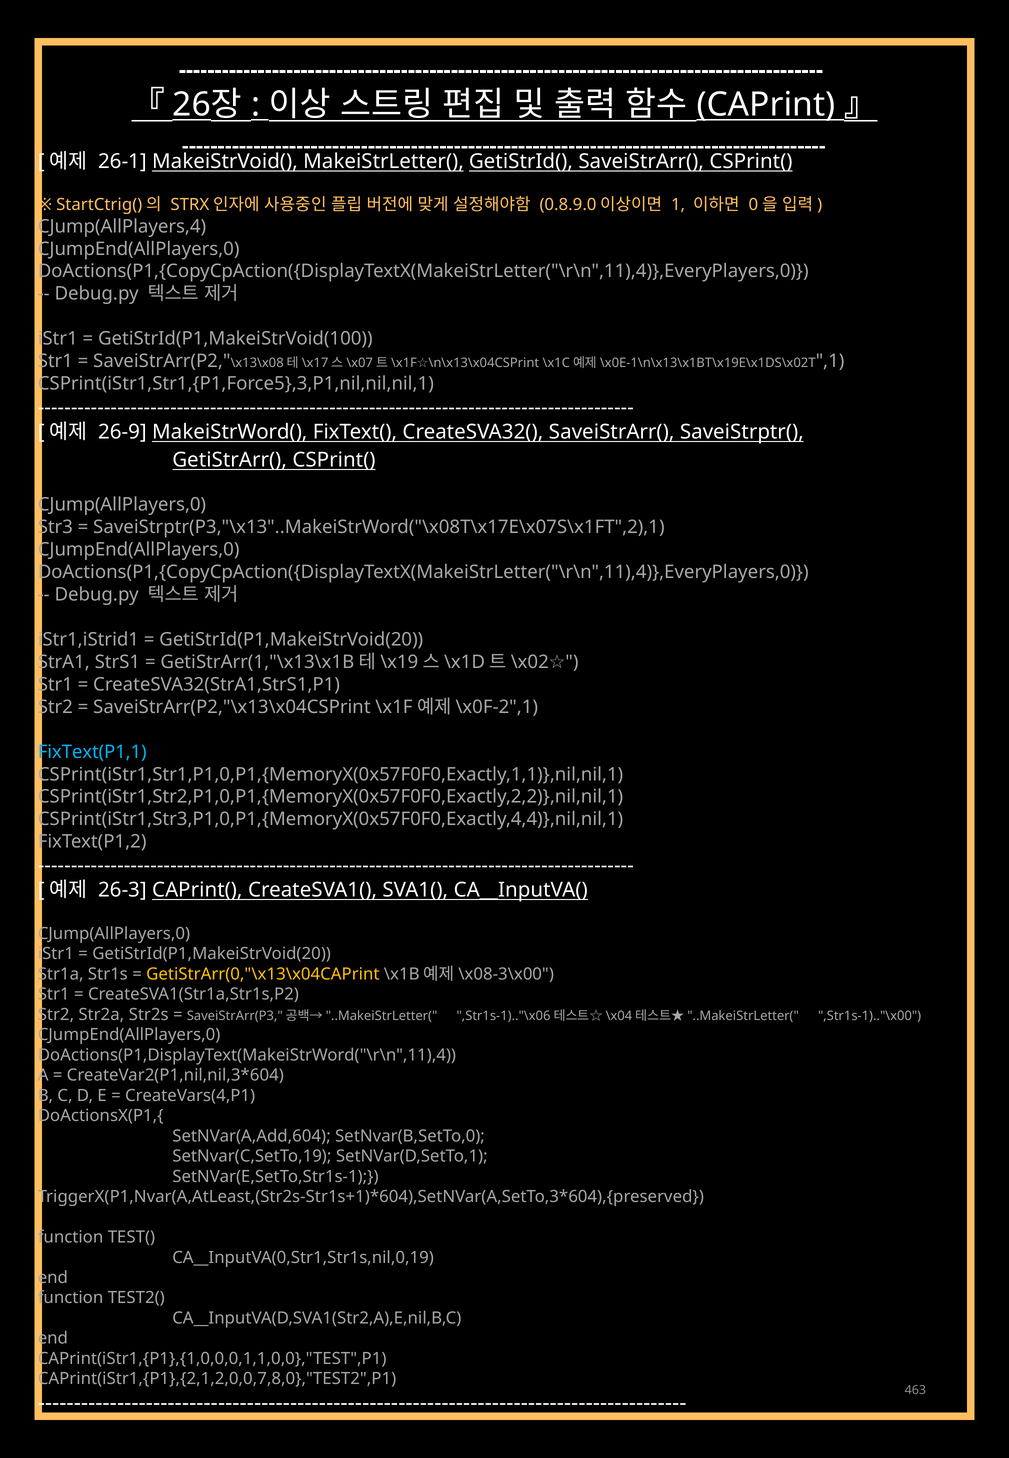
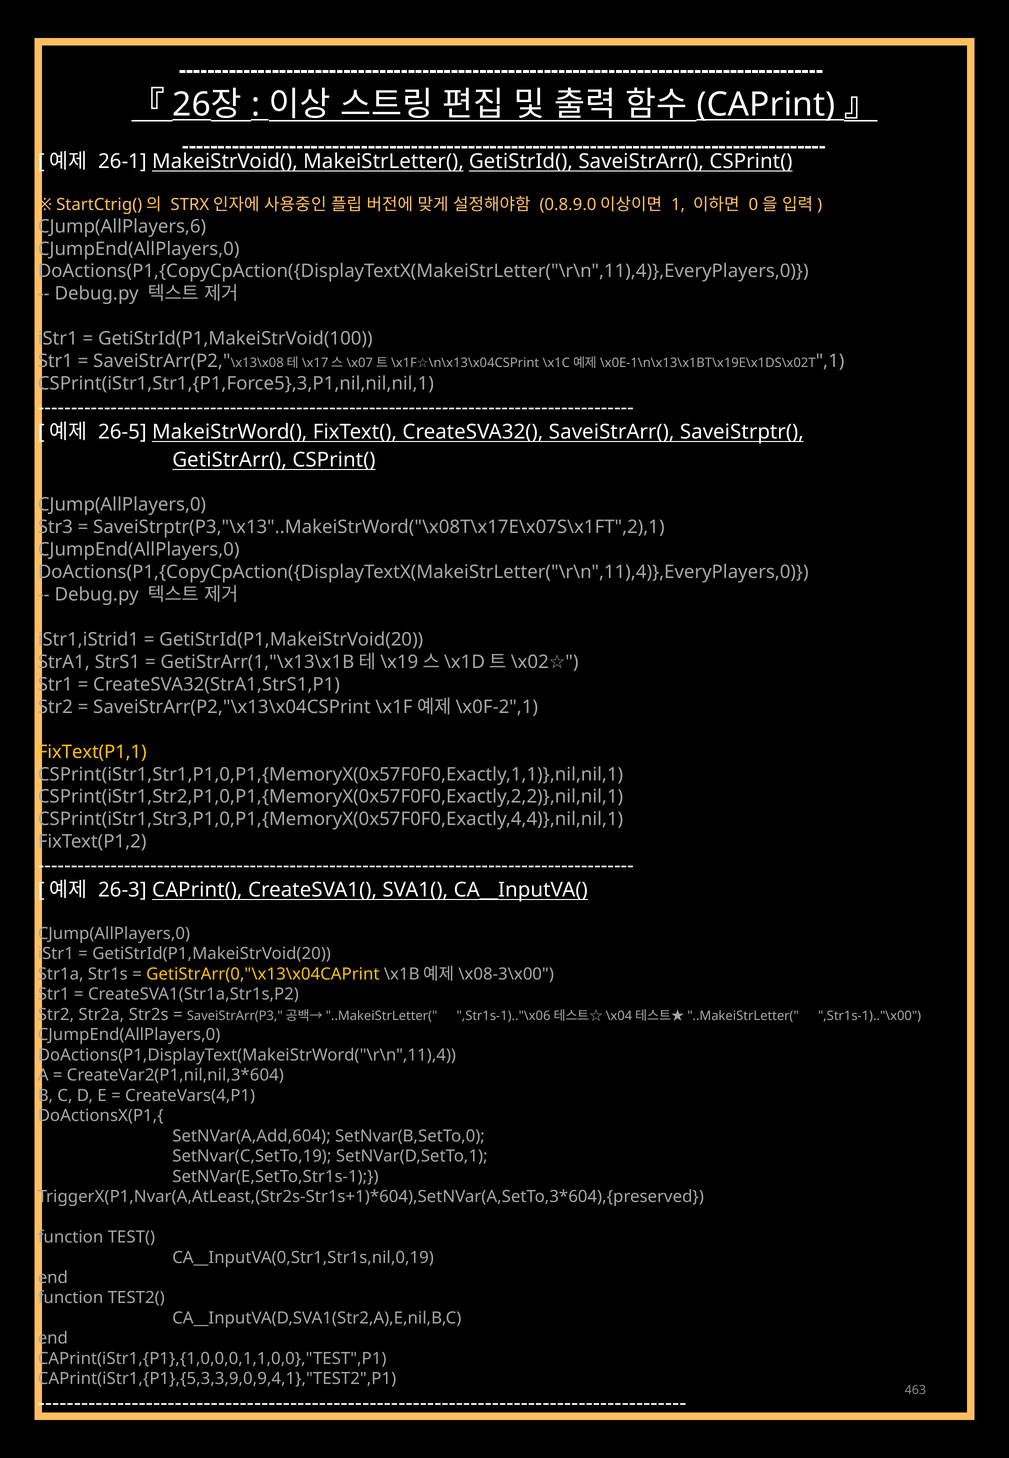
CJump(AllPlayers,4: CJump(AllPlayers,4 -> CJump(AllPlayers,6 (122, 226)
26-9: 26-9 -> 26-5 (122, 432)
FixText(P1,1 colour: light blue -> yellow (92, 752)
CAPrint(iStr1,{P1},{2,1,2,0,0,7,8,0},"TEST2",P1: CAPrint(iStr1,{P1},{2,1,2,0,0,7,8,0},"TEST2",P1 -> CAPrint(iStr1,{P1},{5,3,3,9,0,9,4,1},"TEST2",P1 (217, 1378)
